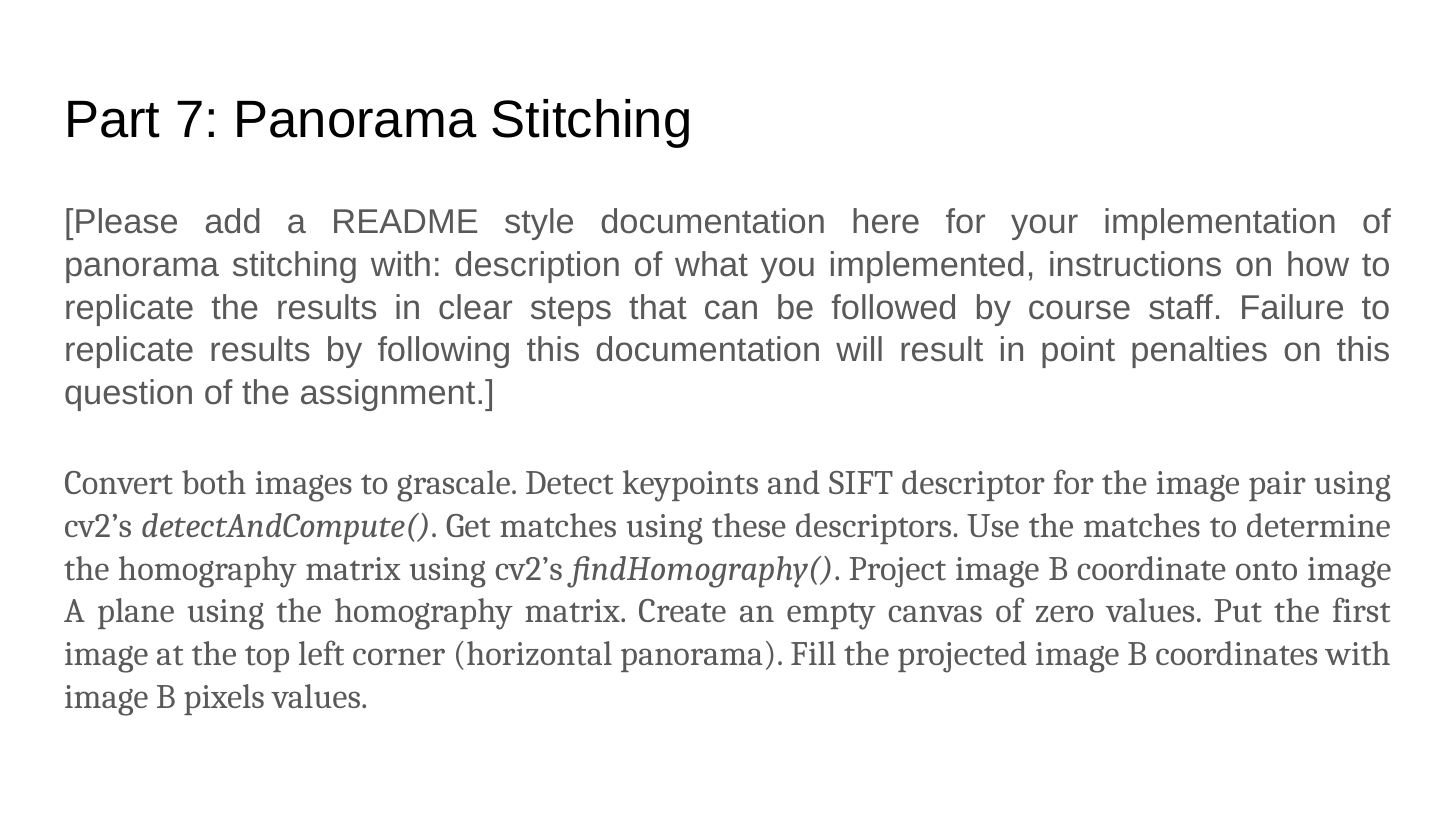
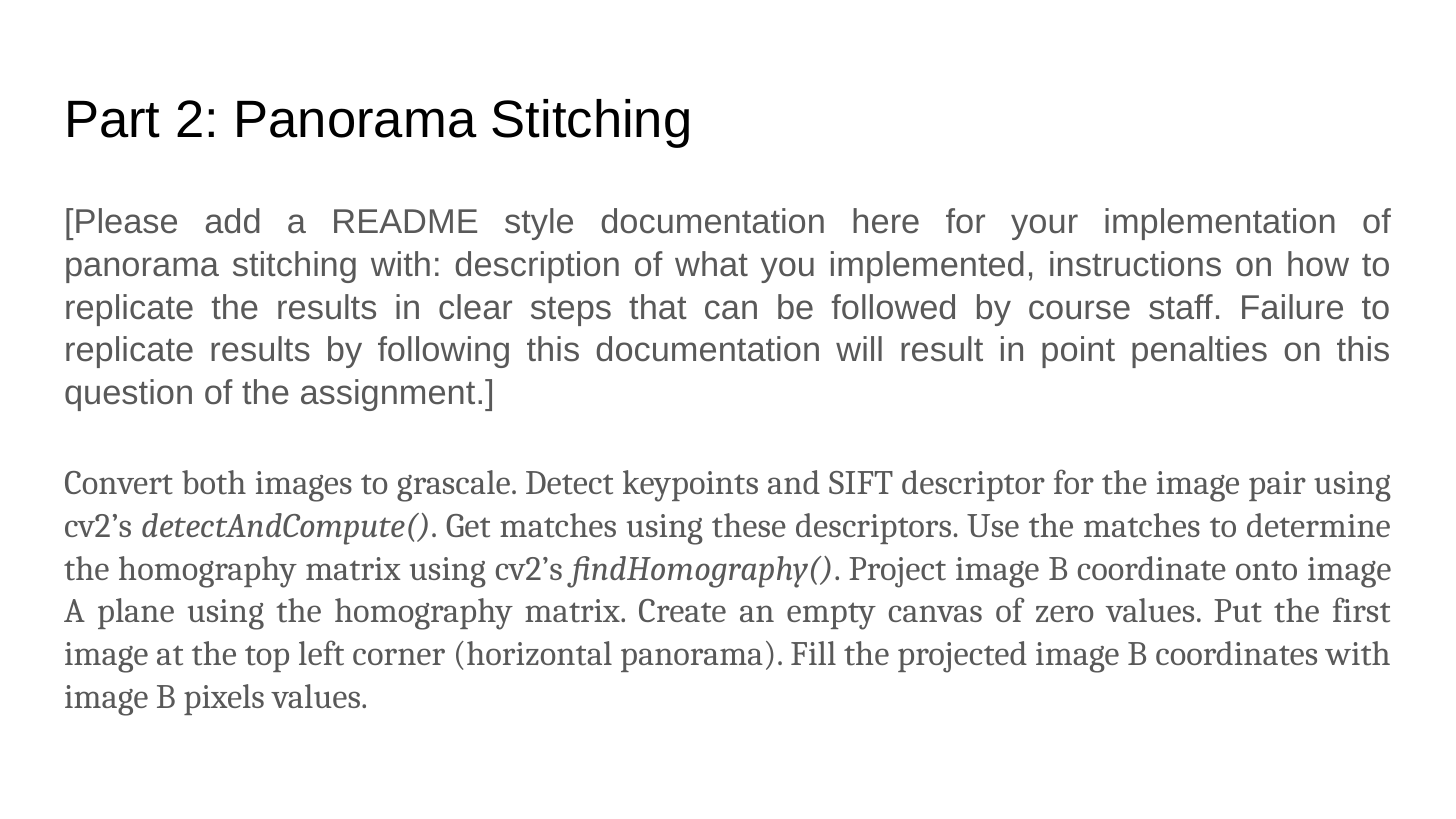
7: 7 -> 2 (197, 121)
